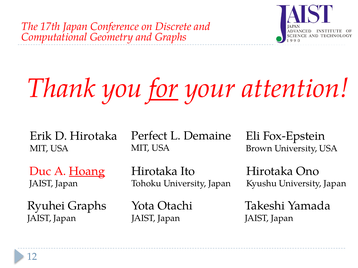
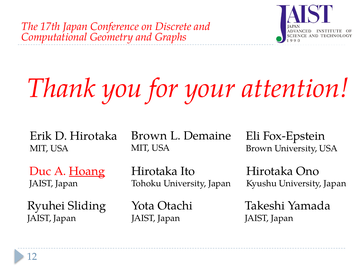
for underline: present -> none (164, 88)
Perfect: Perfect -> Brown (149, 136)
Ryuhei Graphs: Graphs -> Sliding (87, 206)
